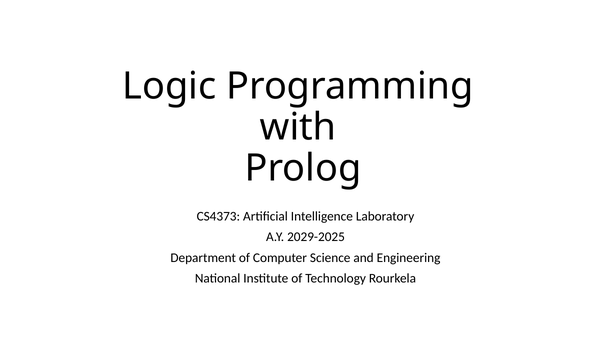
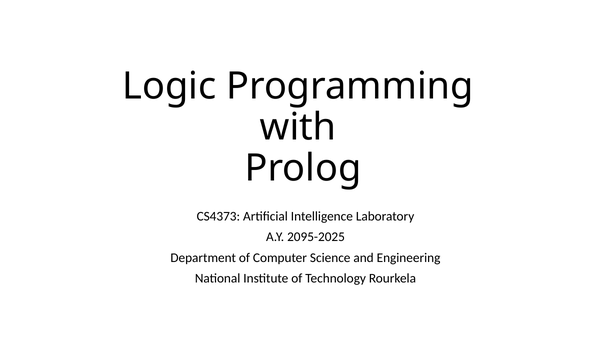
2029-2025: 2029-2025 -> 2095-2025 (316, 237)
